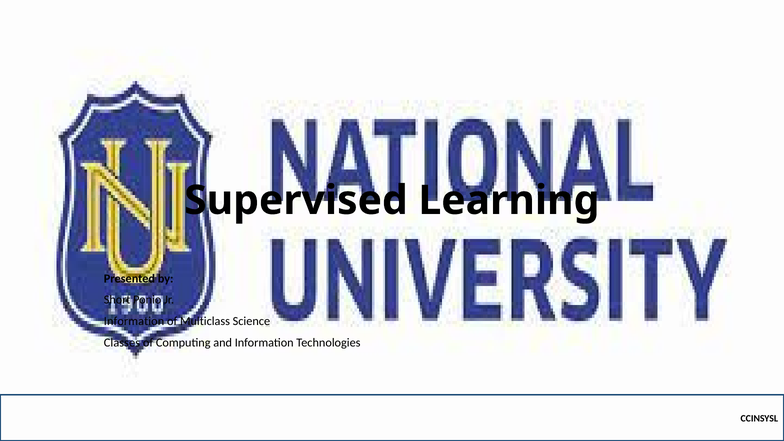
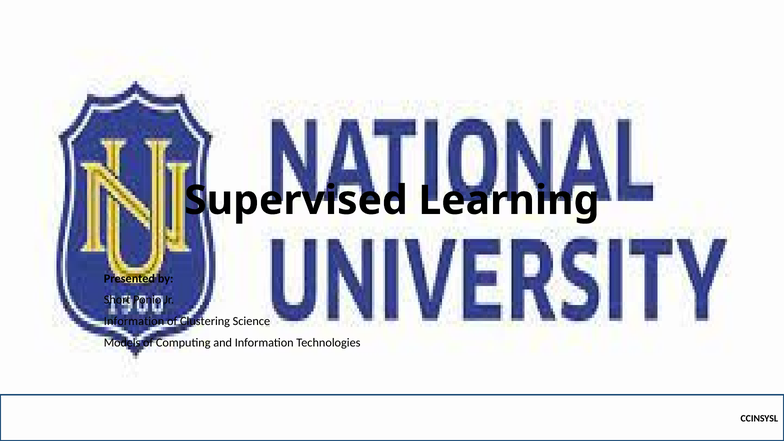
Multiclass: Multiclass -> Clustering (205, 321)
Classes: Classes -> Models (122, 343)
